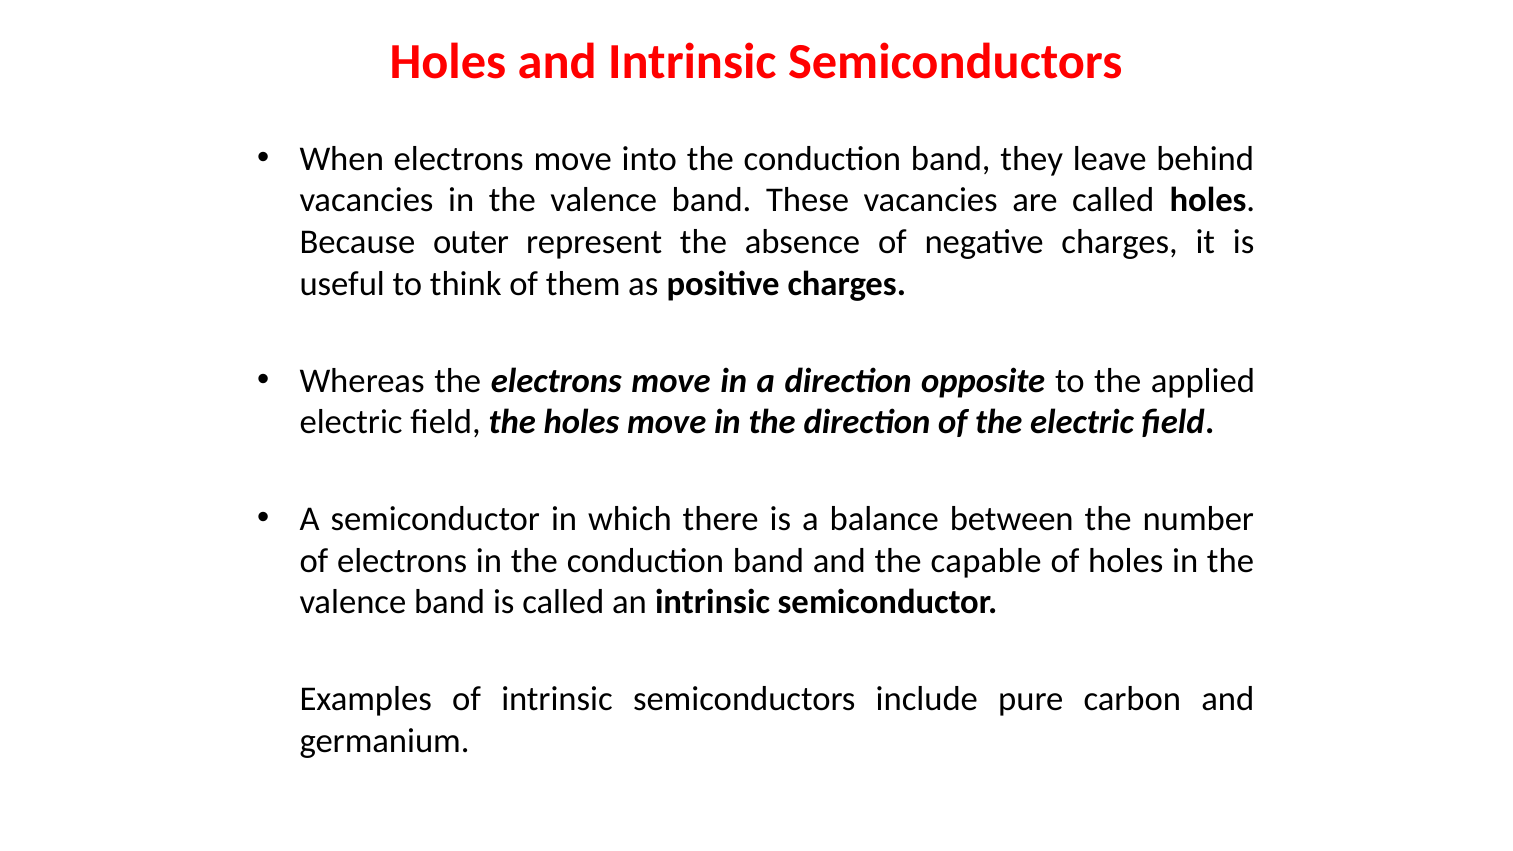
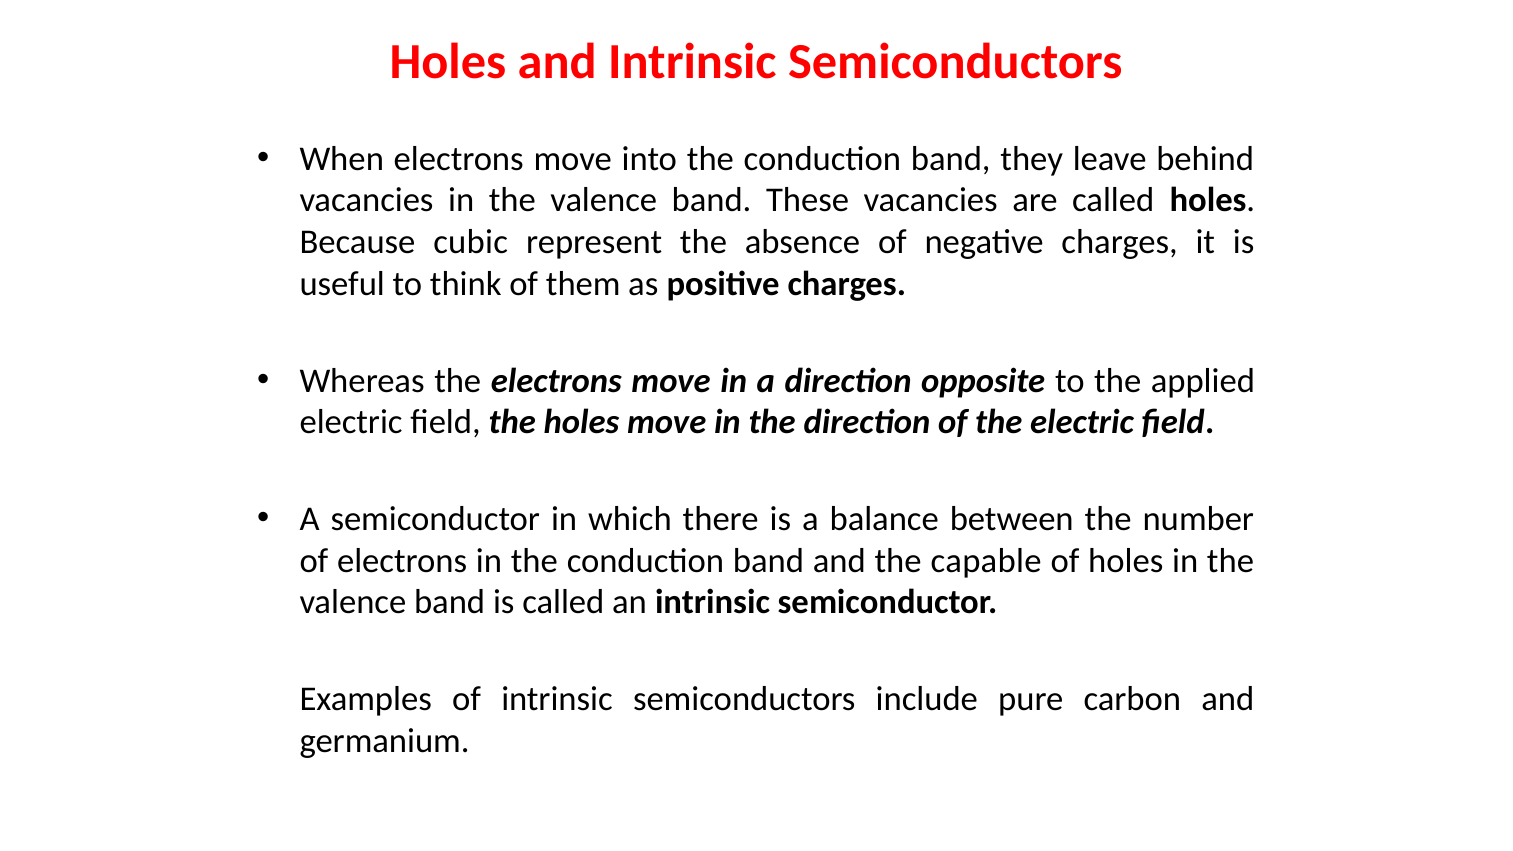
outer: outer -> cubic (471, 242)
